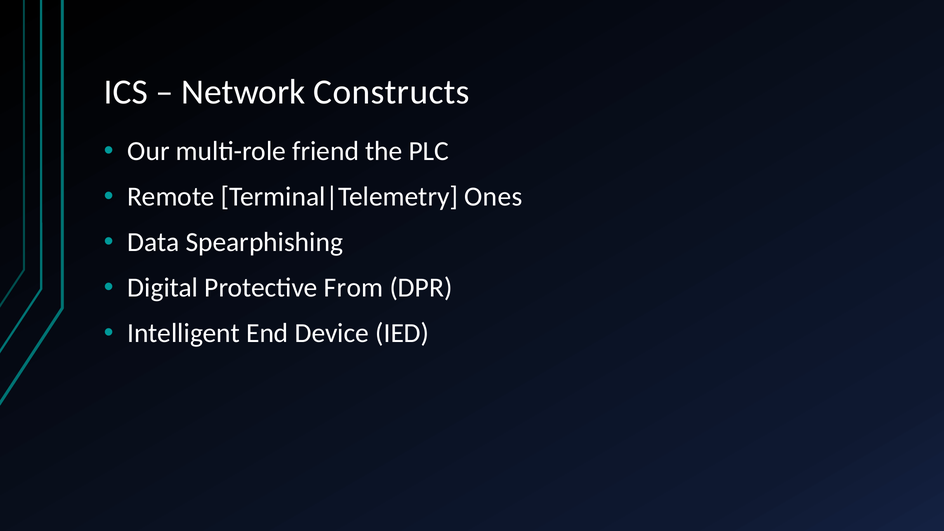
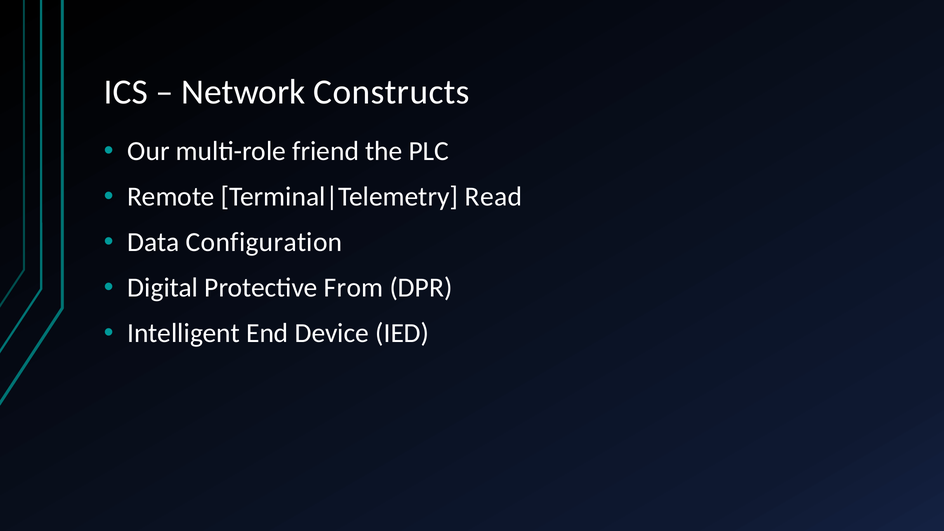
Ones: Ones -> Read (493, 197)
Spearphishing: Spearphishing -> Configuration (264, 242)
